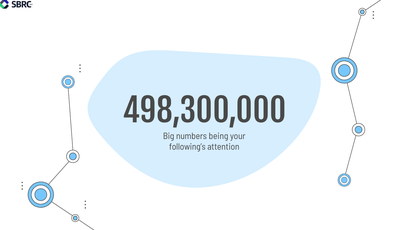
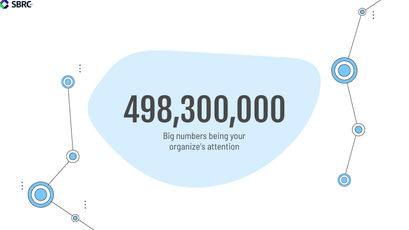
following’s: following’s -> organize’s (187, 147)
